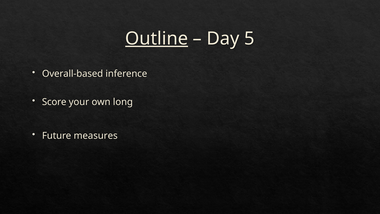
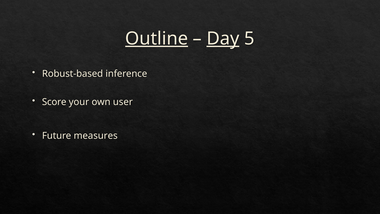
Day underline: none -> present (223, 38)
Overall-based: Overall-based -> Robust-based (73, 74)
long: long -> user (123, 102)
